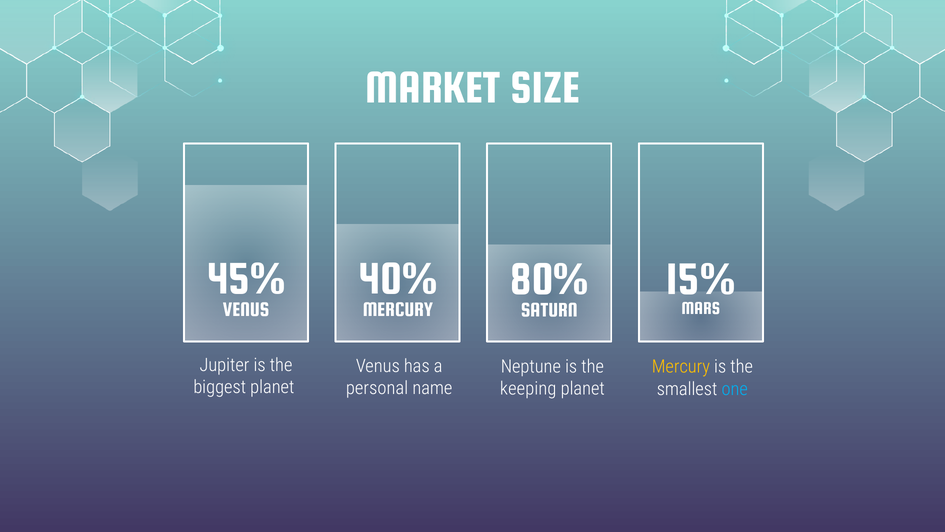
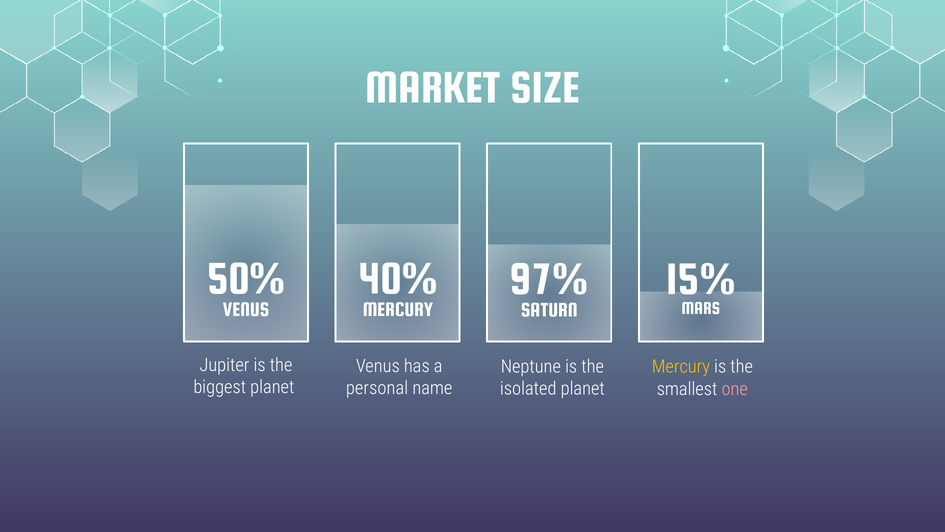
45%: 45% -> 50% (246, 278)
80%: 80% -> 97% (549, 279)
keeping: keeping -> isolated (528, 388)
one colour: light blue -> pink (735, 389)
